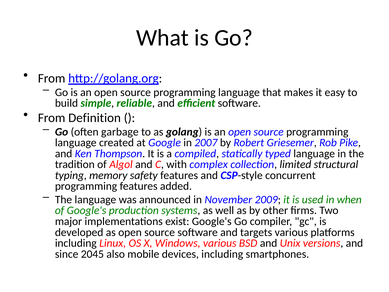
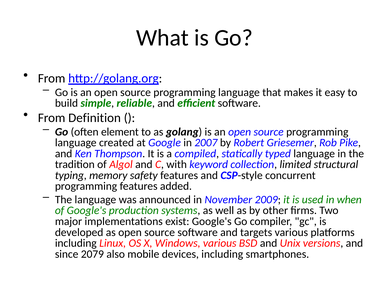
garbage: garbage -> element (120, 132)
complex: complex -> keyword (209, 164)
2045: 2045 -> 2079 (92, 254)
